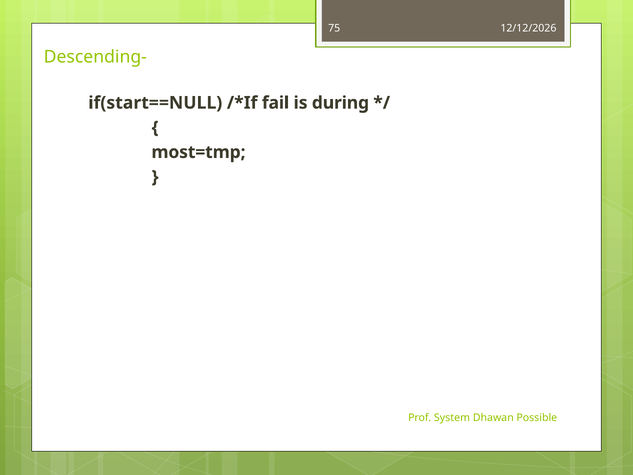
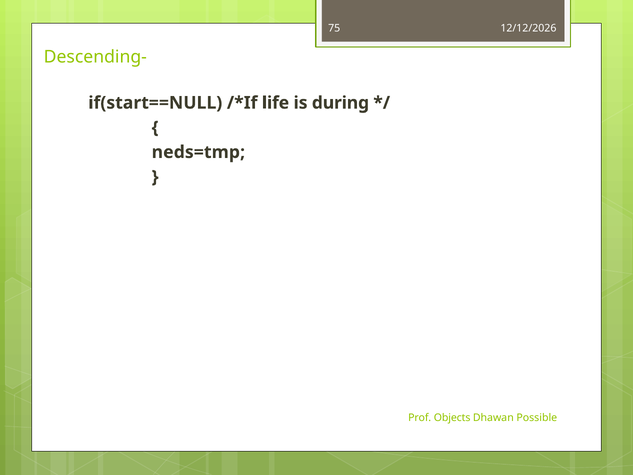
fail: fail -> life (276, 103)
most=tmp: most=tmp -> neds=tmp (198, 152)
System: System -> Objects (452, 418)
